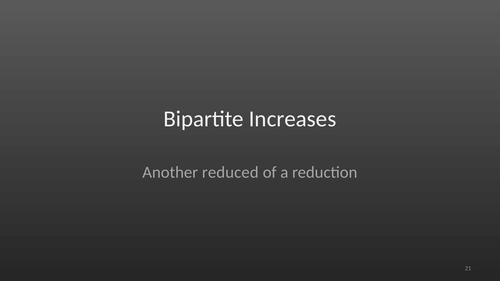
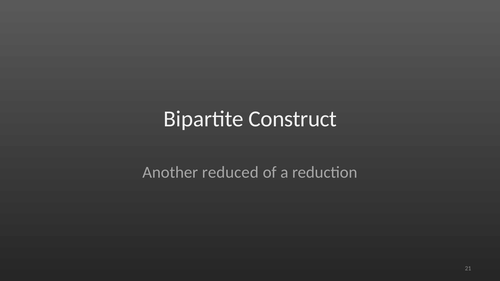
Increases: Increases -> Construct (293, 119)
